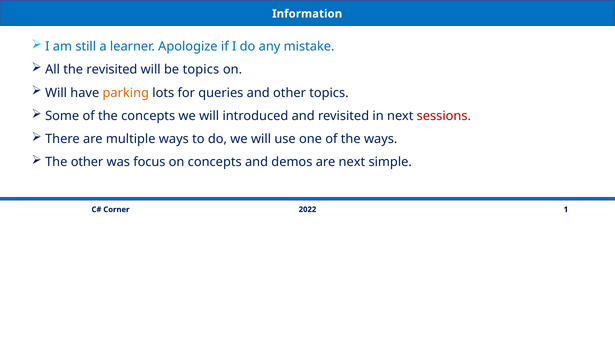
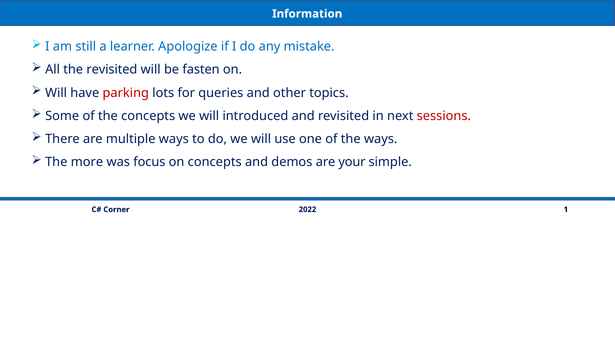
be topics: topics -> fasten (201, 70)
parking colour: orange -> red (126, 93)
The other: other -> more (87, 162)
are next: next -> your (352, 162)
